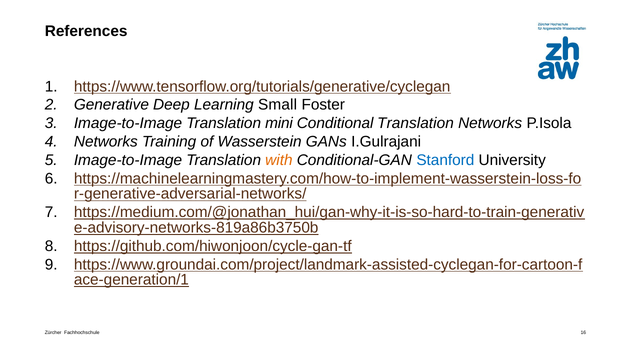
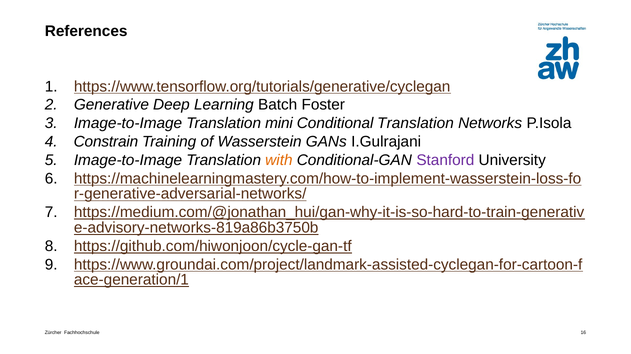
Small: Small -> Batch (278, 105)
Networks: Networks -> Constrain (106, 142)
Stanford colour: blue -> purple (445, 160)
